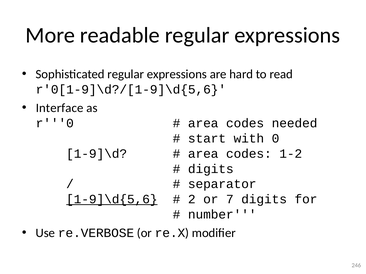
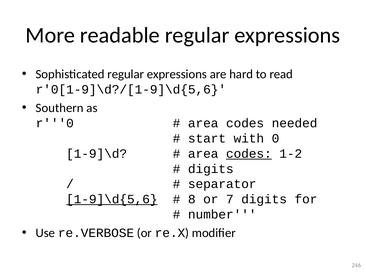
Interface: Interface -> Southern (60, 108)
codes underline: none -> present (249, 154)
2: 2 -> 8 (192, 200)
